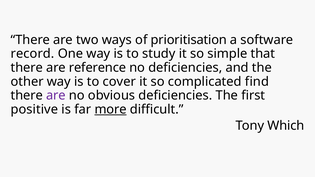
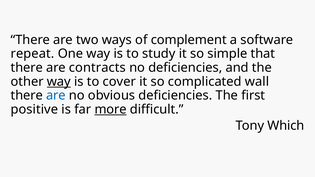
prioritisation: prioritisation -> complement (189, 40)
record: record -> repeat (33, 54)
reference: reference -> contracts (97, 68)
way underline: none -> present (59, 82)
find: find -> wall (257, 82)
are colour: purple -> blue (56, 95)
